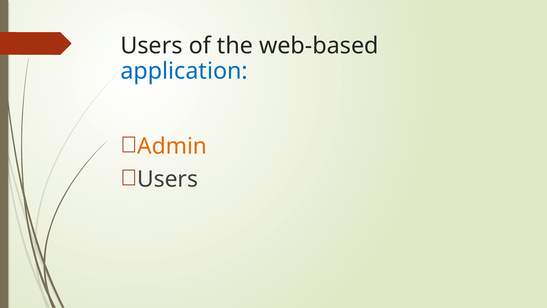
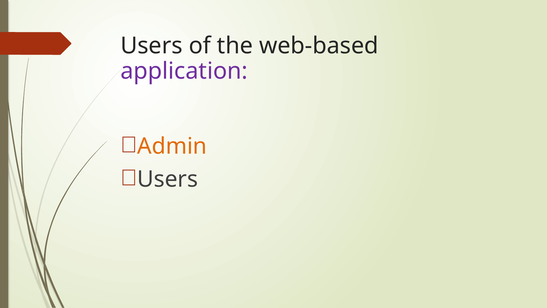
application colour: blue -> purple (184, 71)
